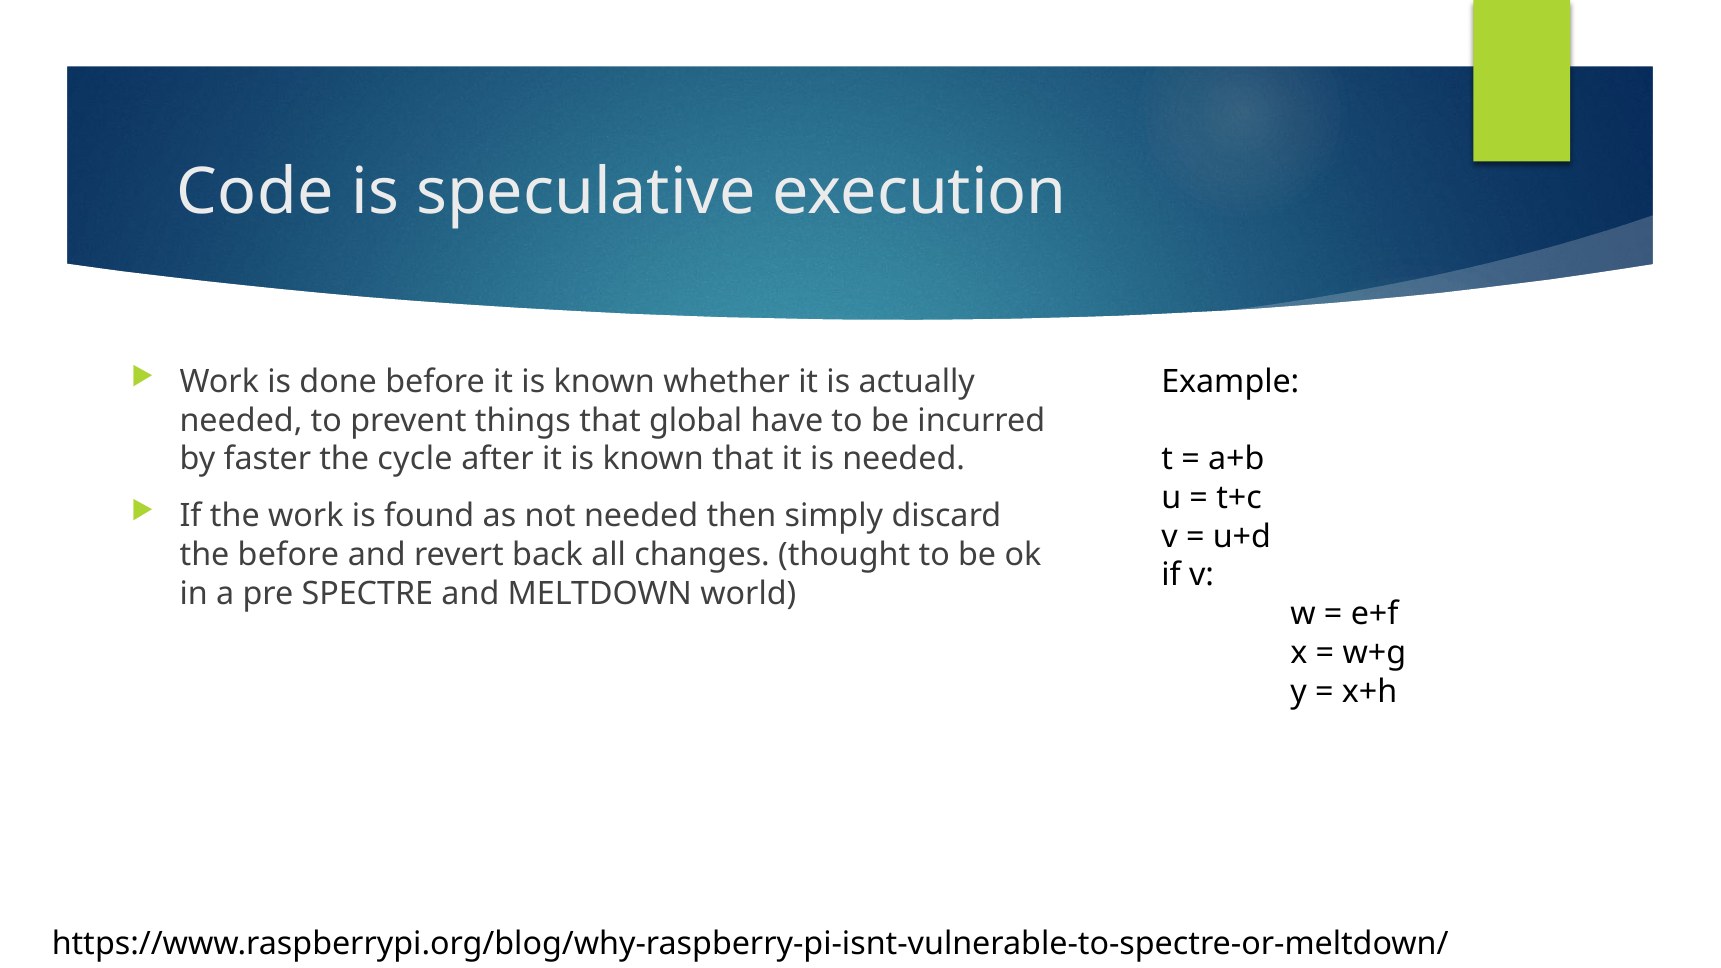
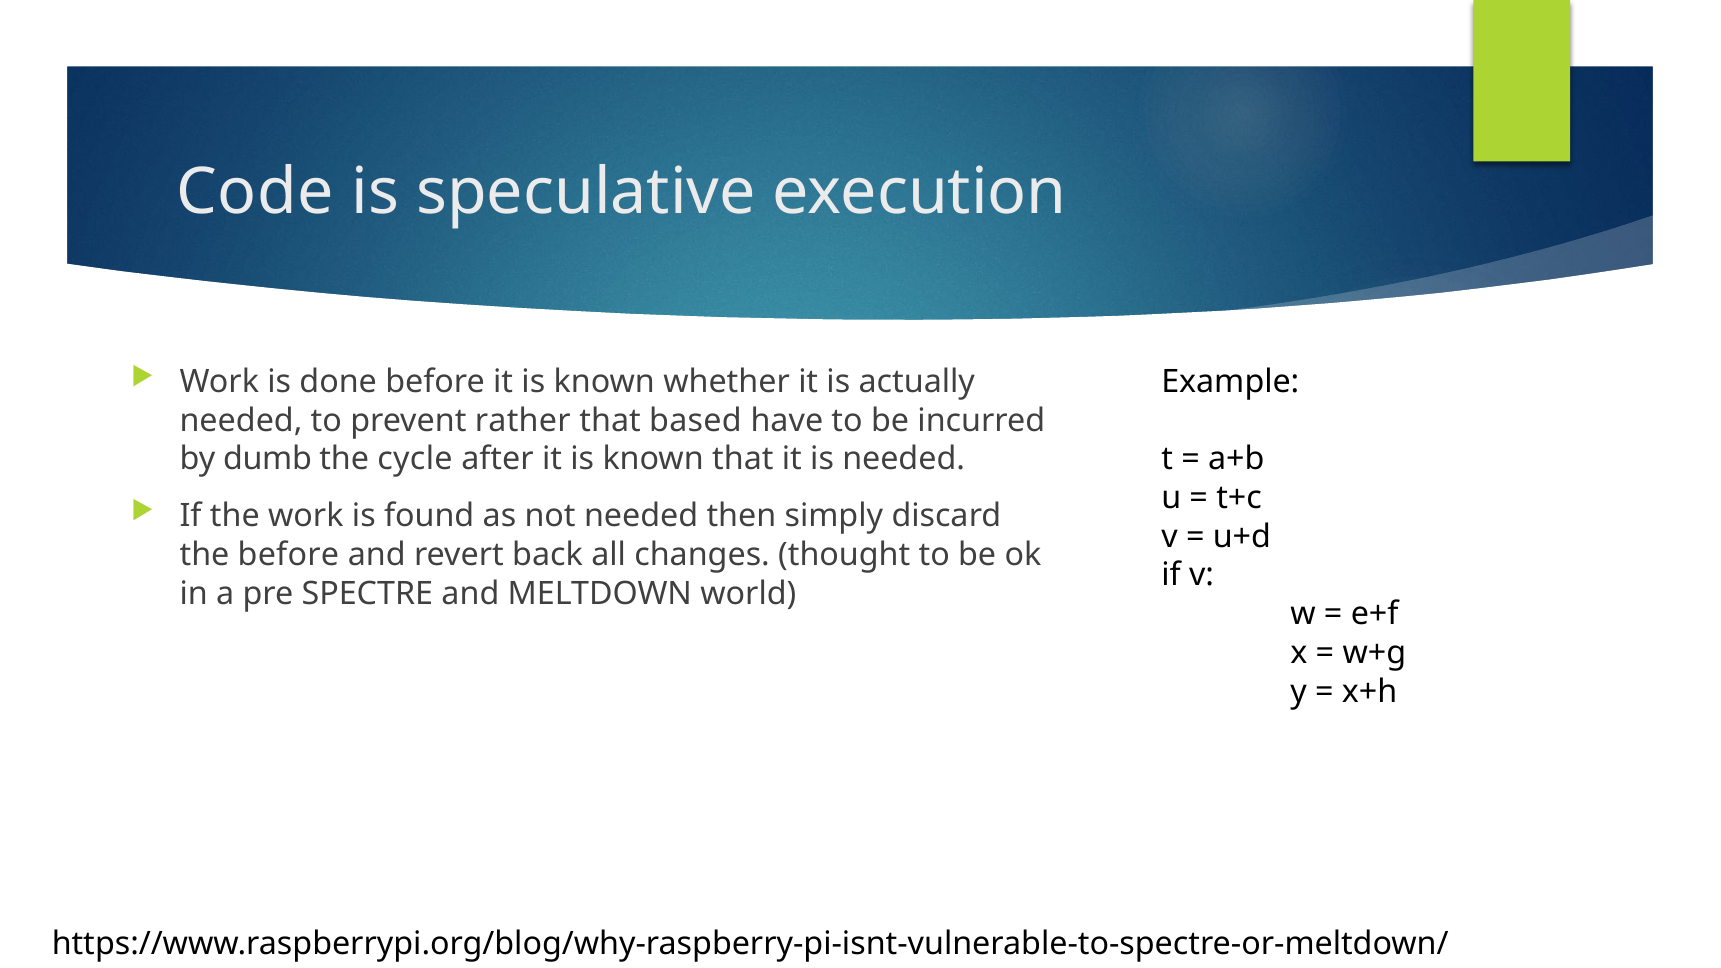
things: things -> rather (523, 421)
global: global -> based (696, 421)
faster: faster -> dumb (267, 459)
